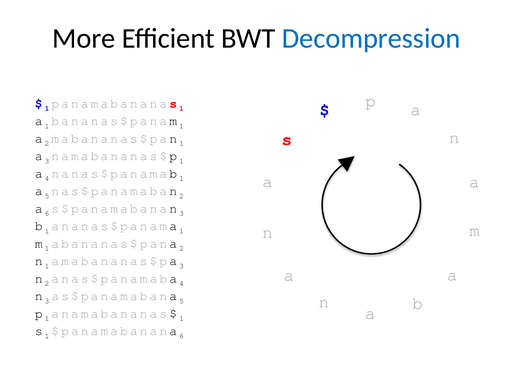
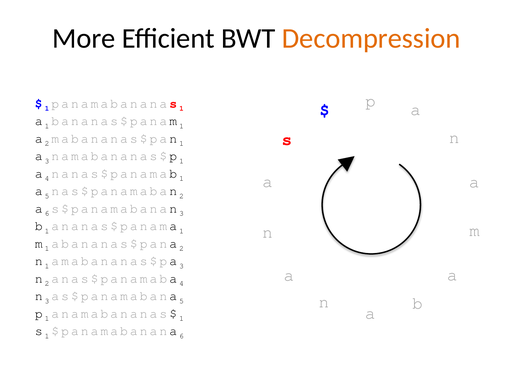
Decompression colour: blue -> orange (371, 38)
